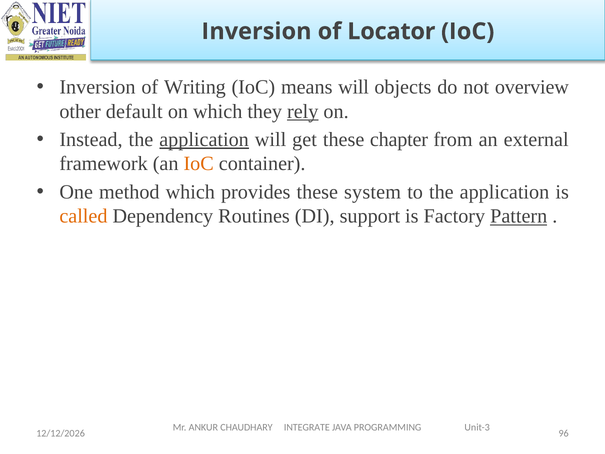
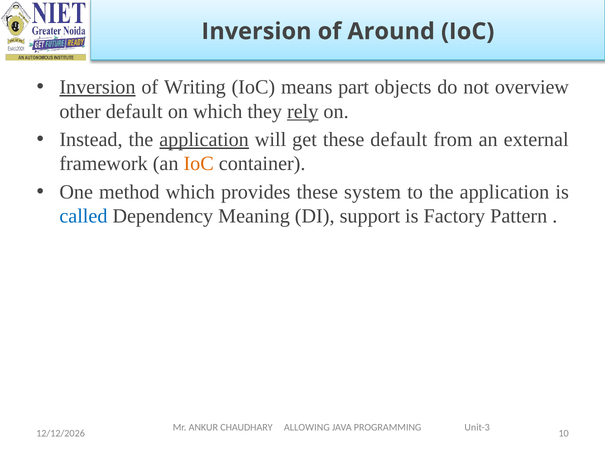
Locator: Locator -> Around (391, 31)
Inversion underline: none -> present (97, 87)
means will: will -> part (354, 87)
these chapter: chapter -> default (399, 140)
called colour: orange -> blue (83, 216)
Routines: Routines -> Meaning (254, 216)
Pattern underline: present -> none (519, 216)
INTEGRATE: INTEGRATE -> ALLOWING (307, 427)
96: 96 -> 10 (564, 433)
